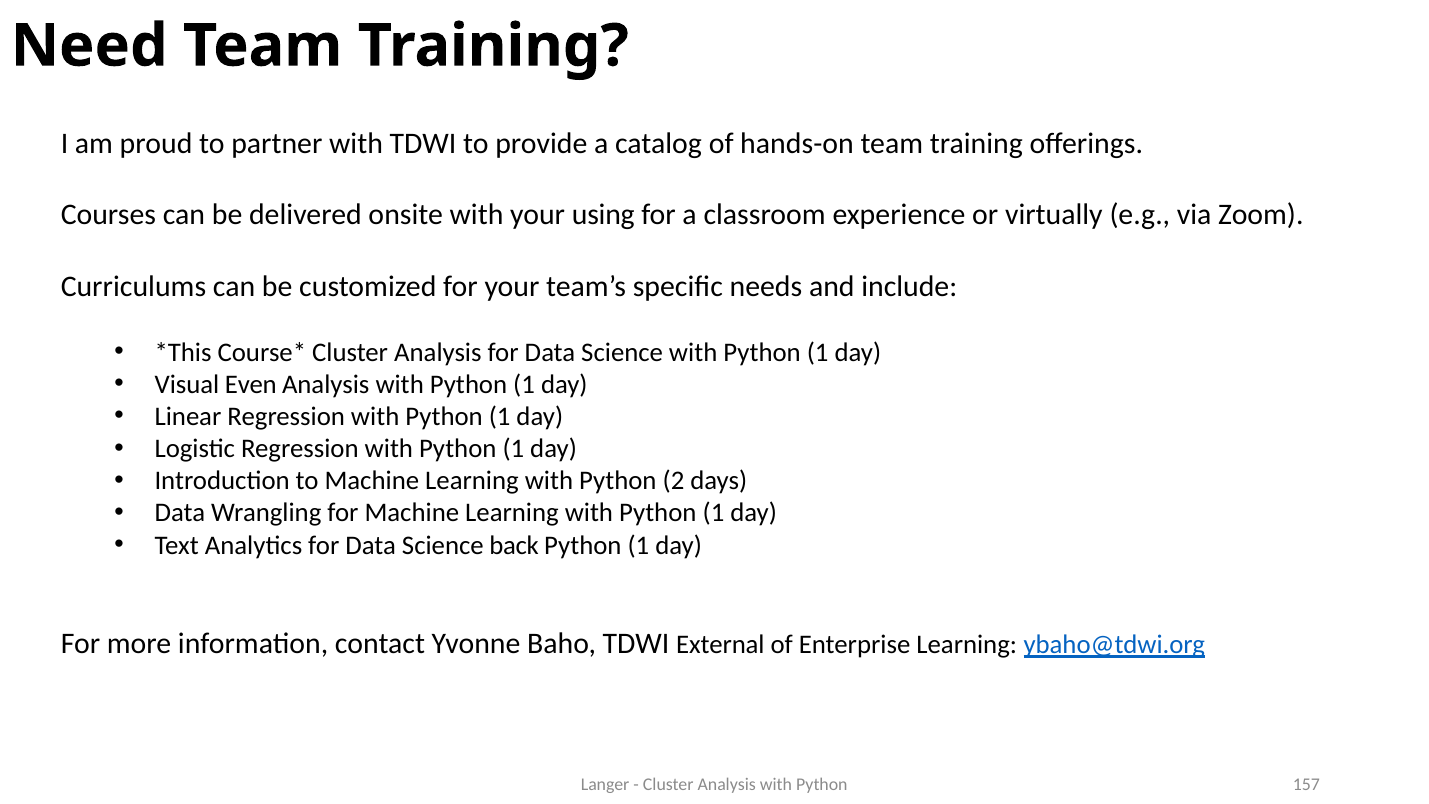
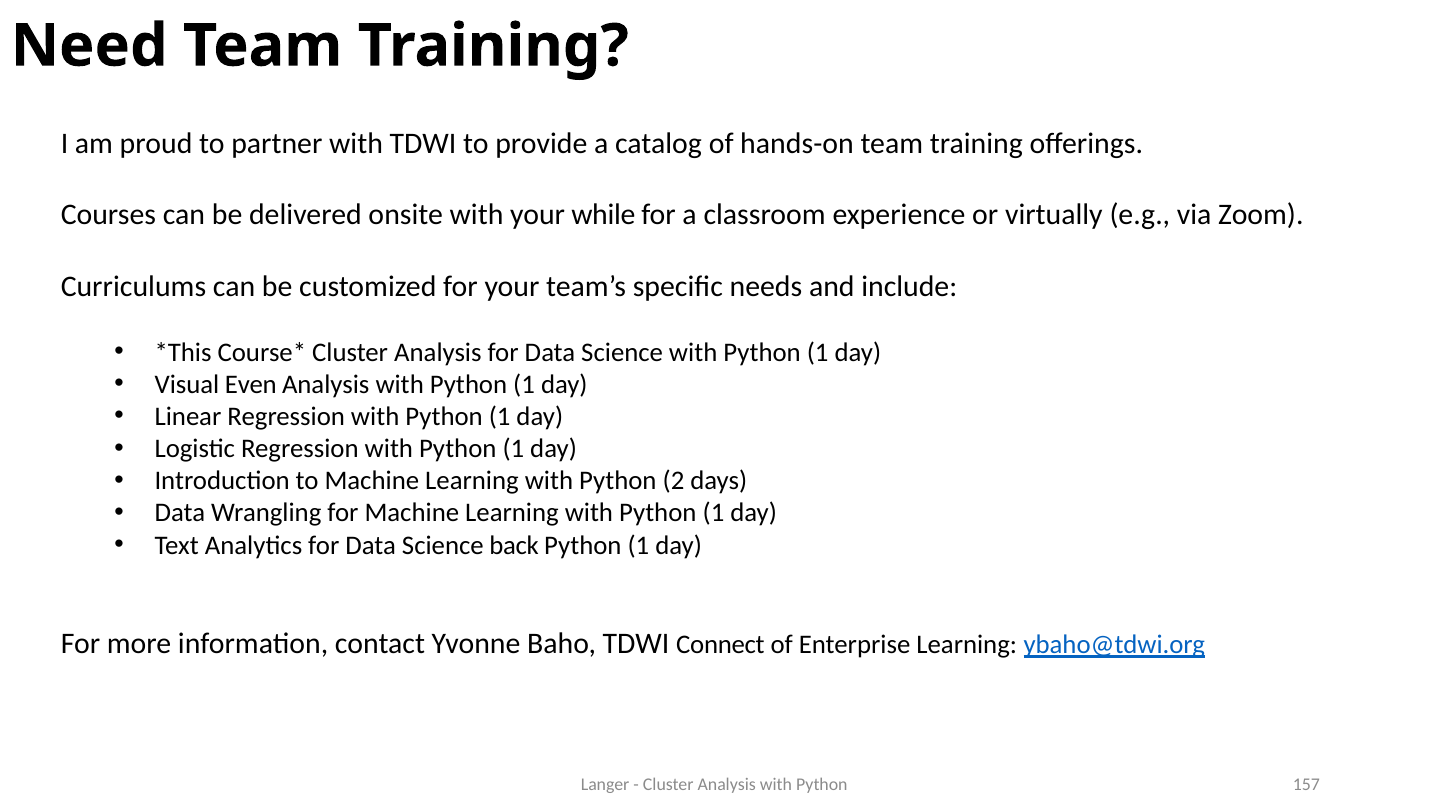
using: using -> while (603, 215)
External: External -> Connect (720, 644)
